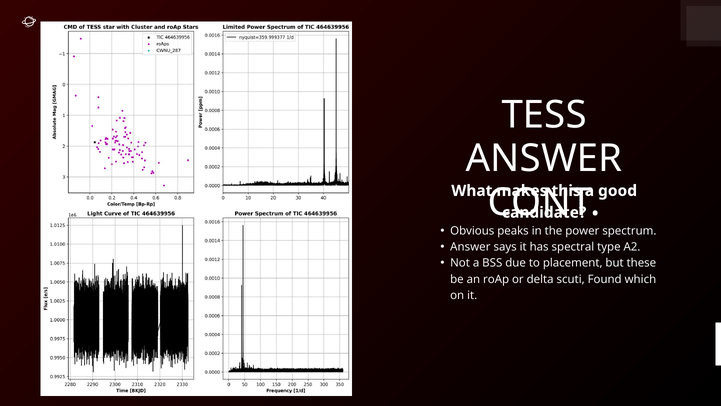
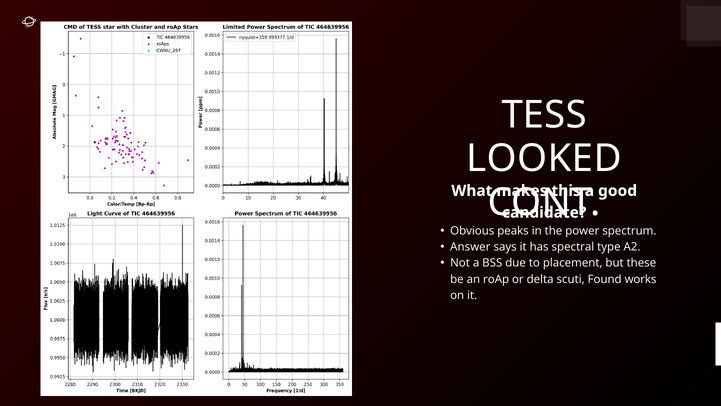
ANSWER: ANSWER -> LOOKED (544, 159)
which: which -> works (641, 279)
